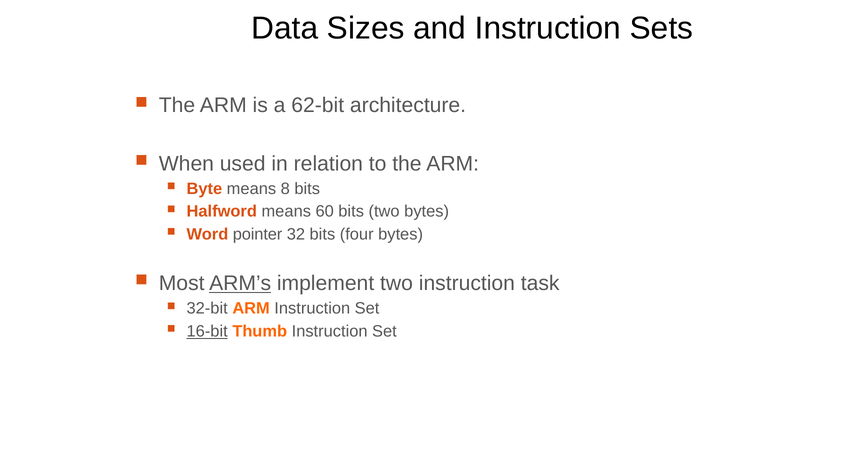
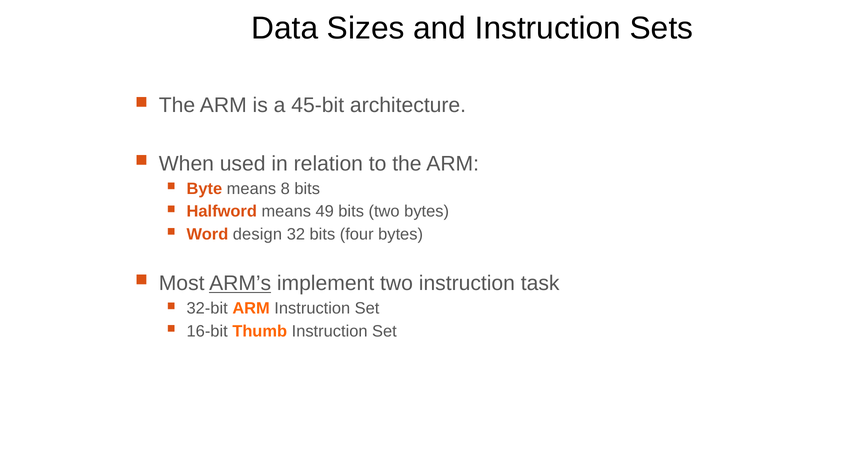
62-bit: 62-bit -> 45-bit (318, 106)
60: 60 -> 49 (325, 212)
pointer: pointer -> design (257, 234)
16-bit underline: present -> none (207, 331)
